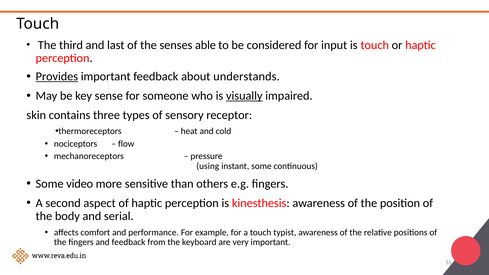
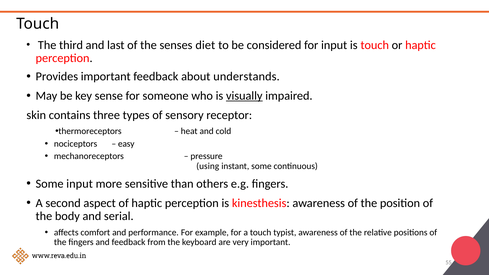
able: able -> diet (205, 45)
Provides underline: present -> none (57, 77)
flow: flow -> easy (126, 144)
Some video: video -> input (80, 184)
